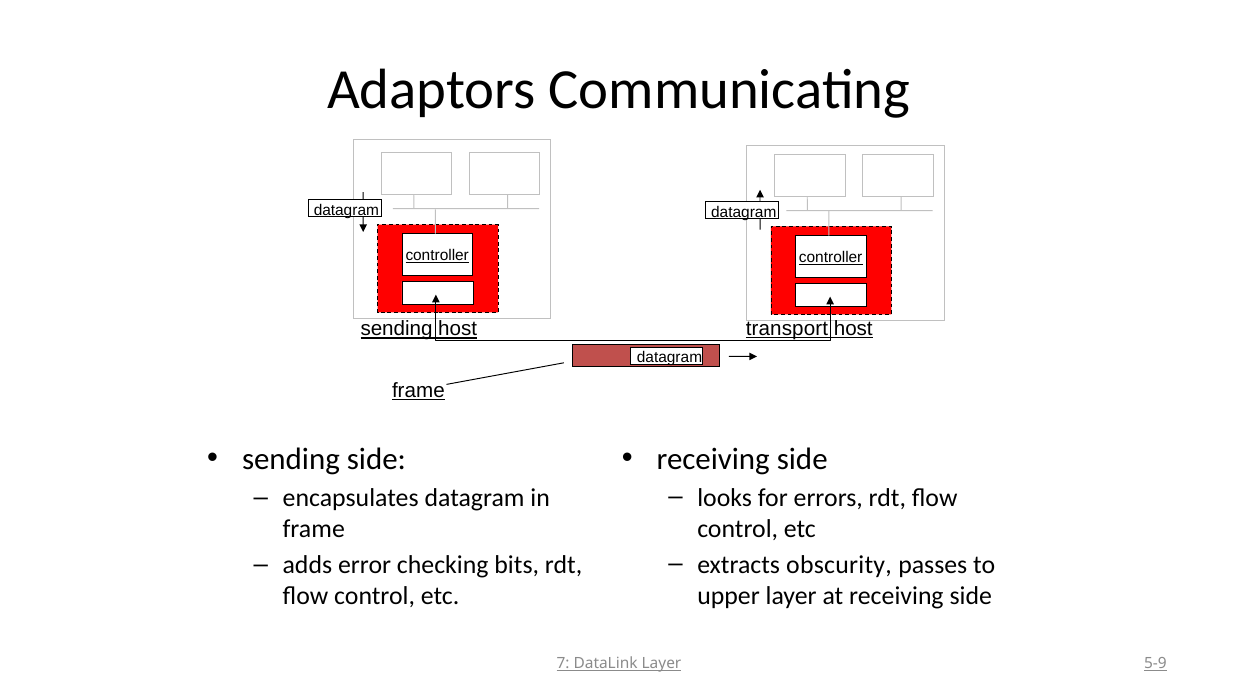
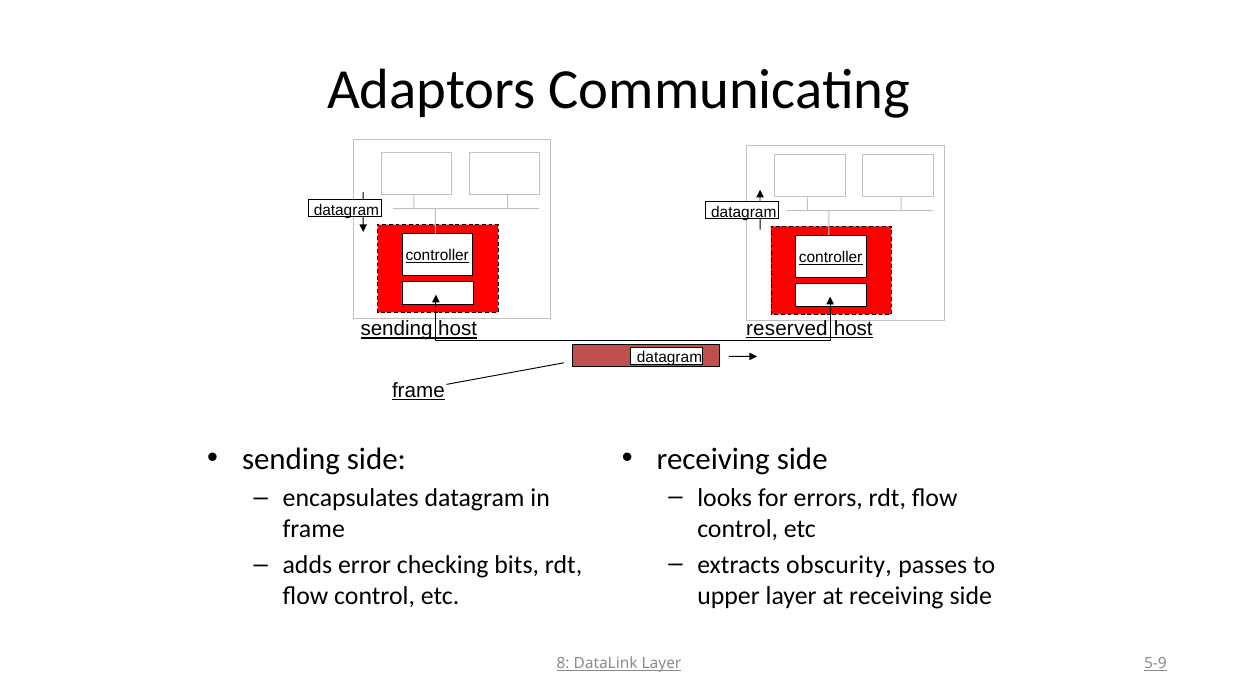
transport: transport -> reserved (787, 329)
7: 7 -> 8 (563, 664)
